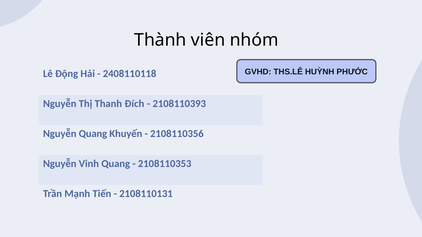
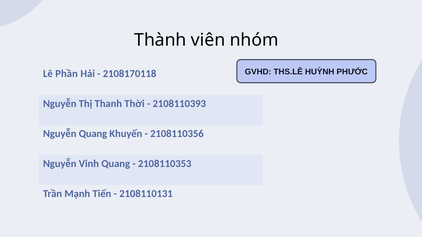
Động: Động -> Phần (67, 74)
2408110118: 2408110118 -> 2108170118 (130, 74)
Đích: Đích -> Thời (134, 104)
